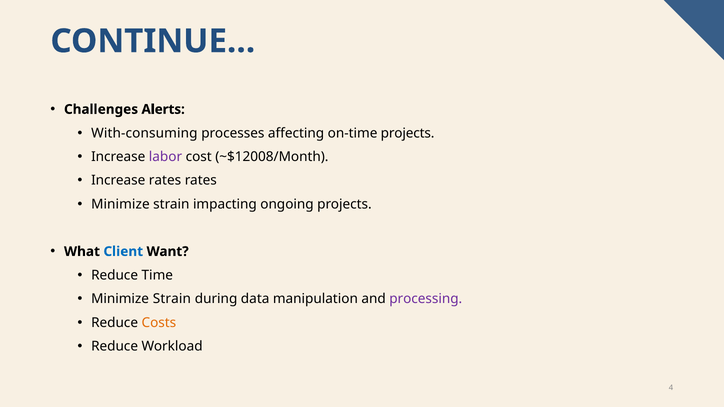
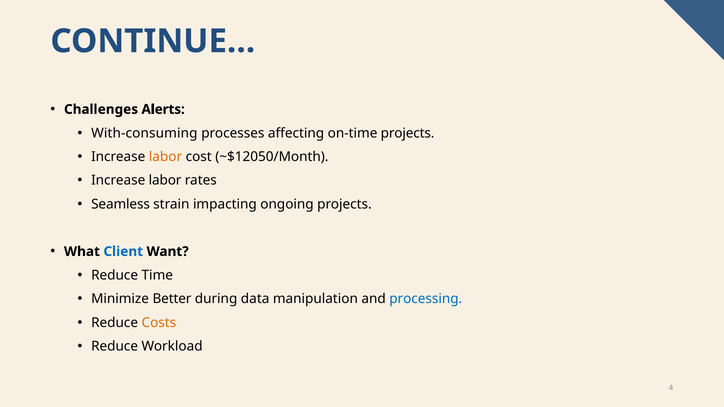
labor colour: purple -> orange (165, 157)
~$12008/Month: ~$12008/Month -> ~$12050/Month (272, 157)
rates: rates -> labor (165, 181)
Minimize: Minimize -> Seamless (121, 204)
Strain: Strain -> Better (172, 299)
processing colour: purple -> blue (426, 299)
